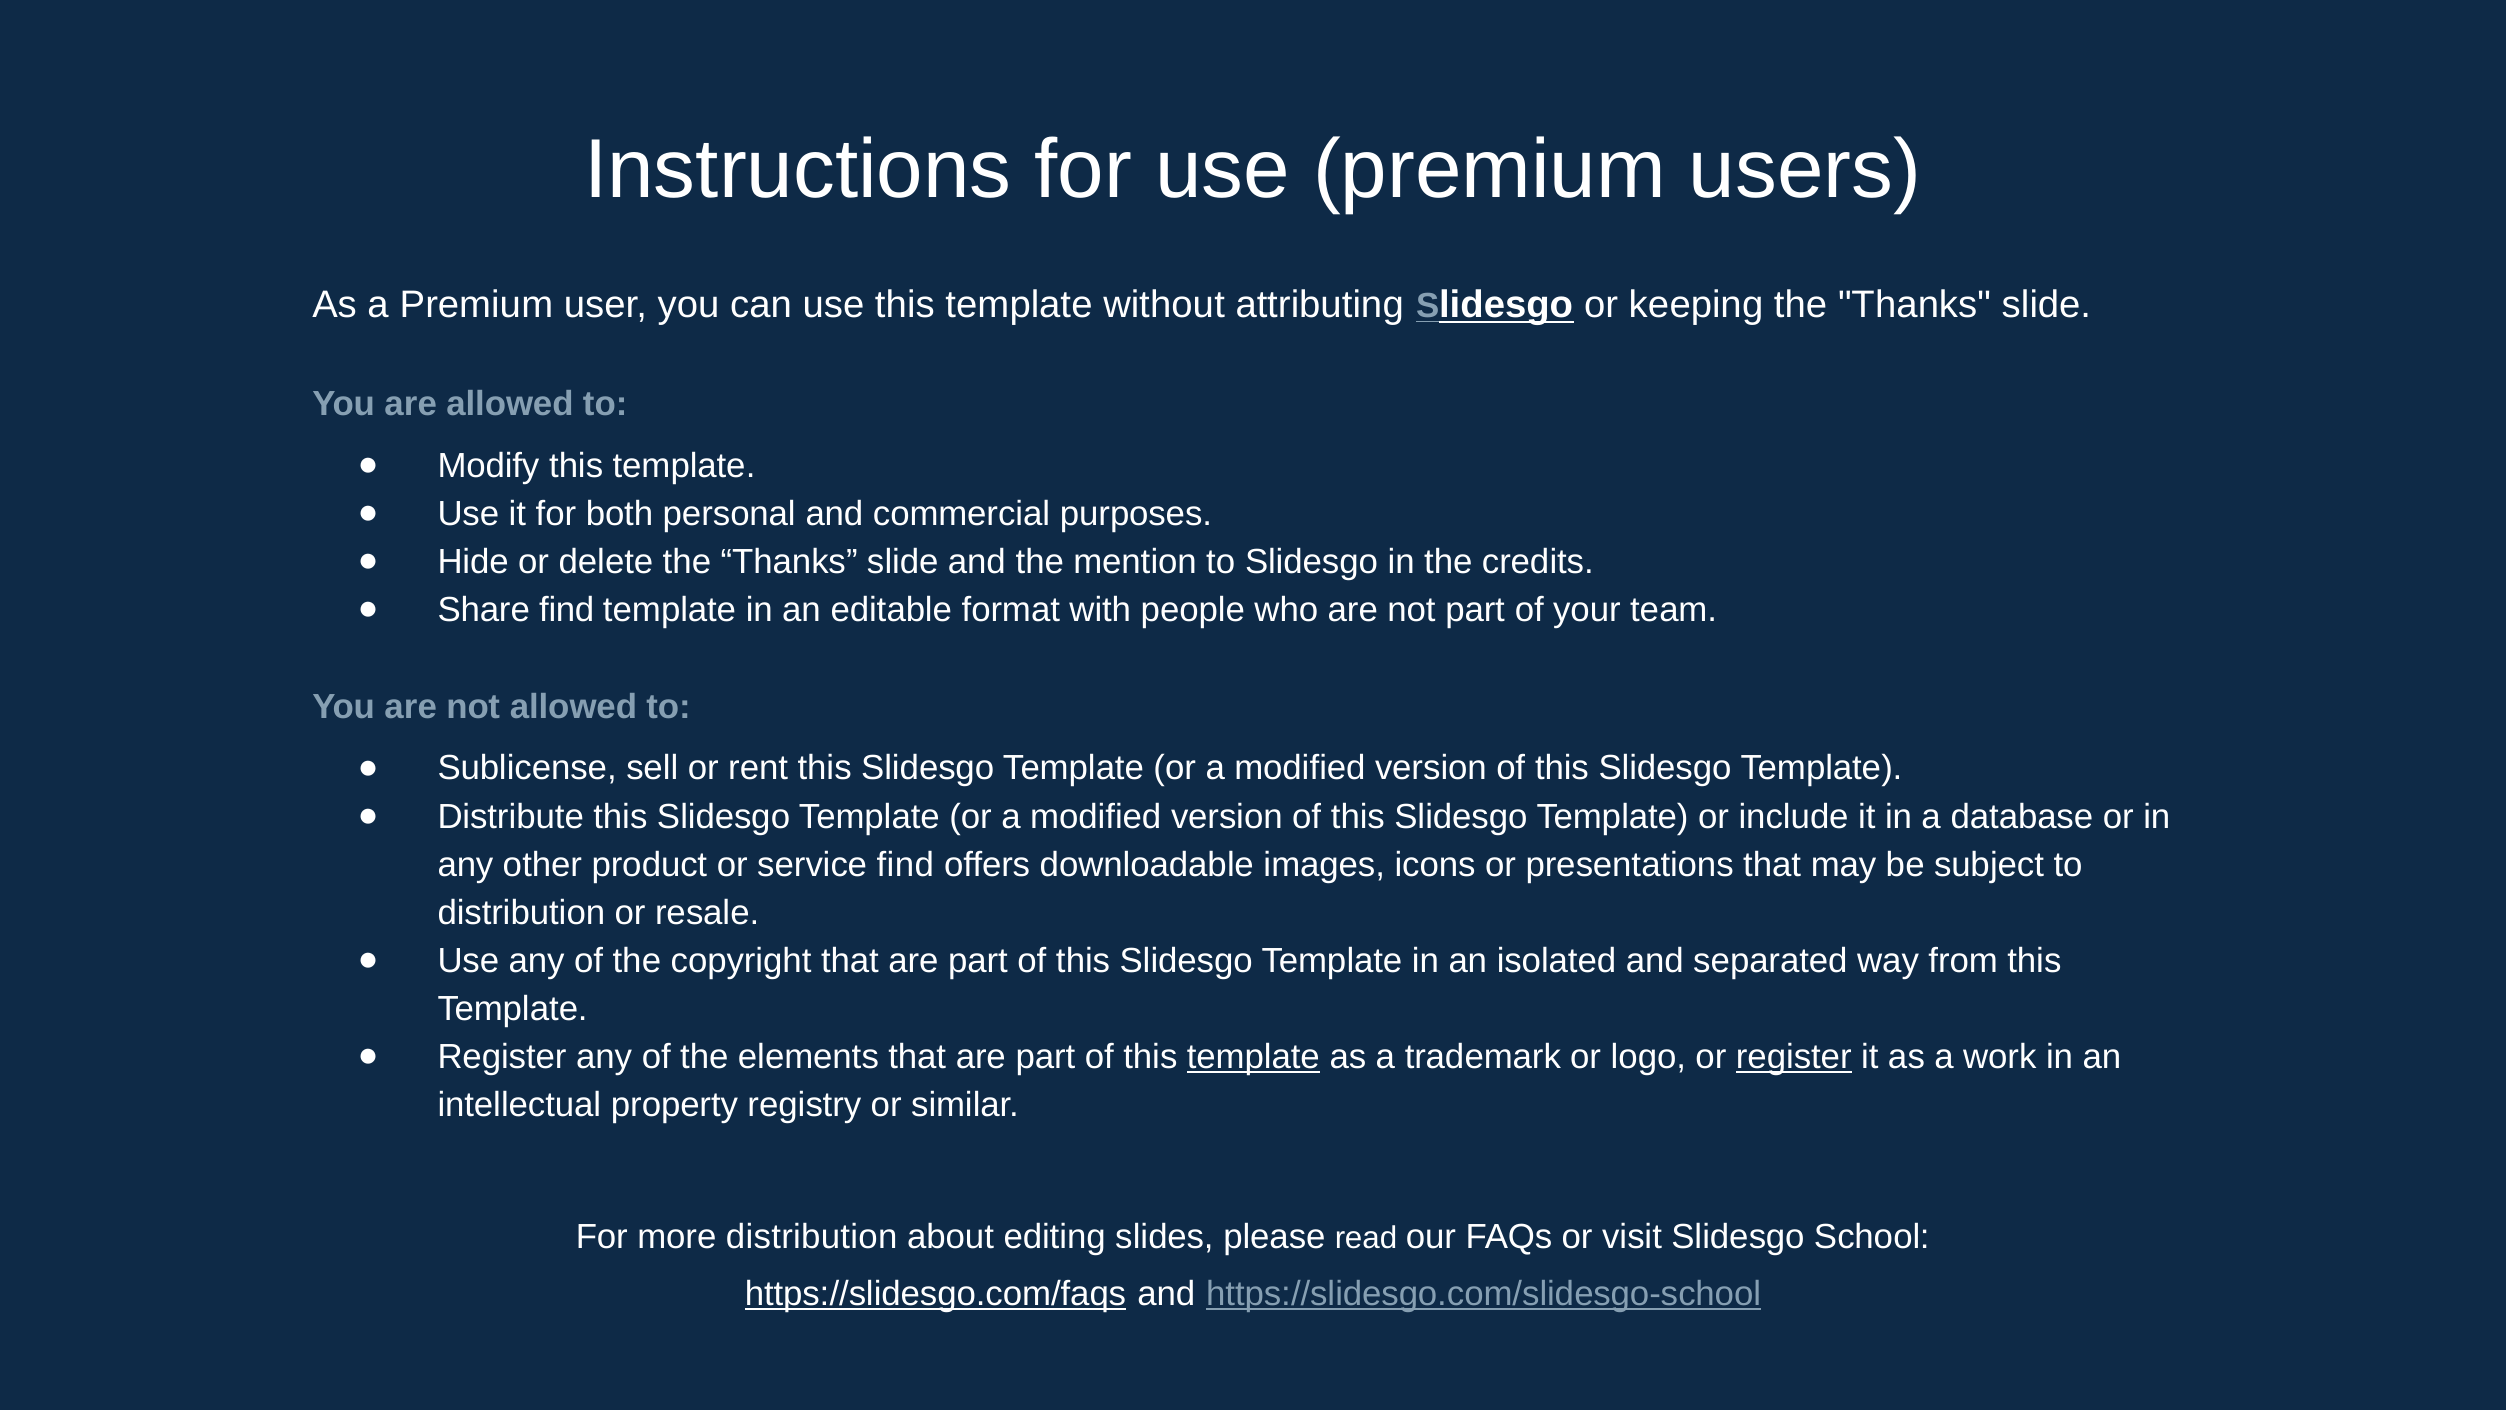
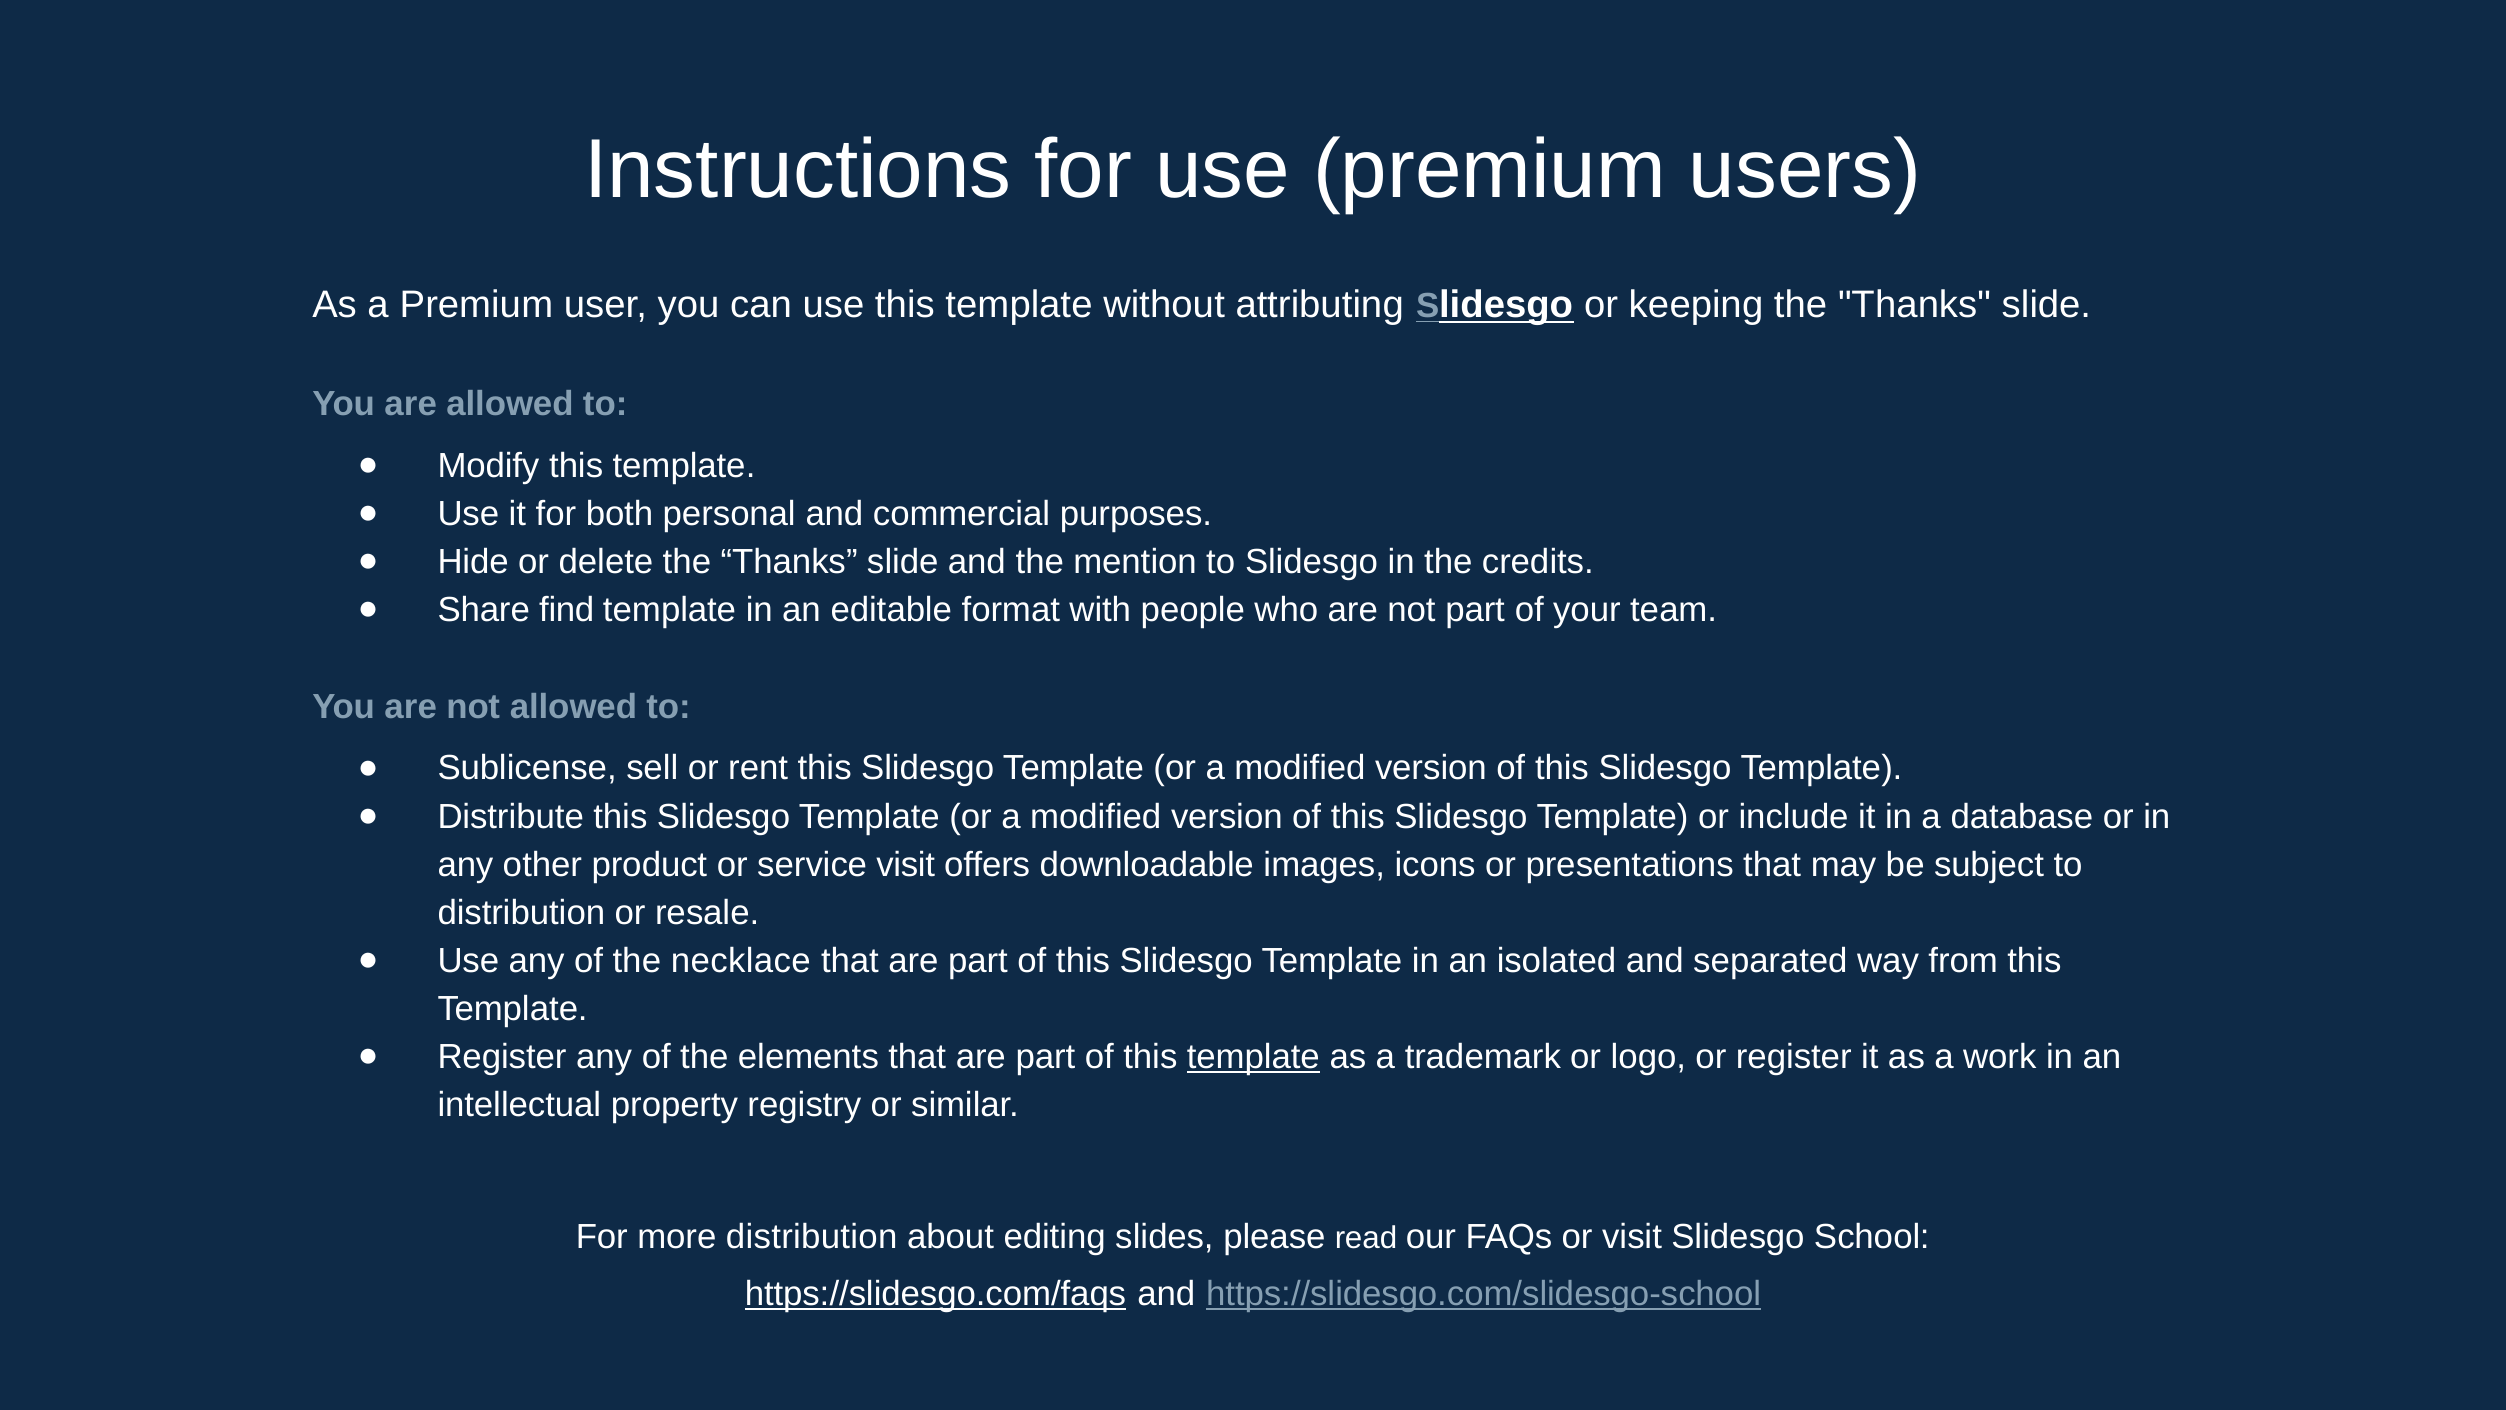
service find: find -> visit (906, 864)
copyright: copyright -> necklace (741, 961)
register underline: present -> none (1794, 1057)
